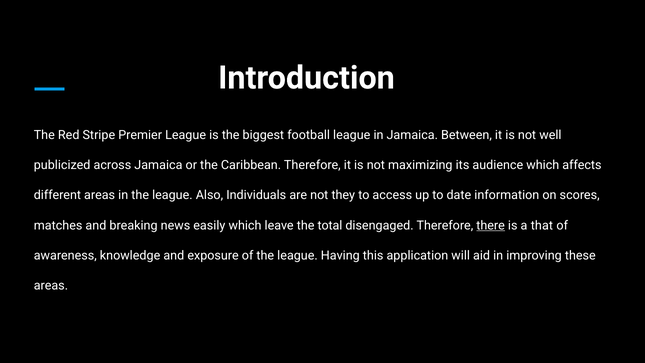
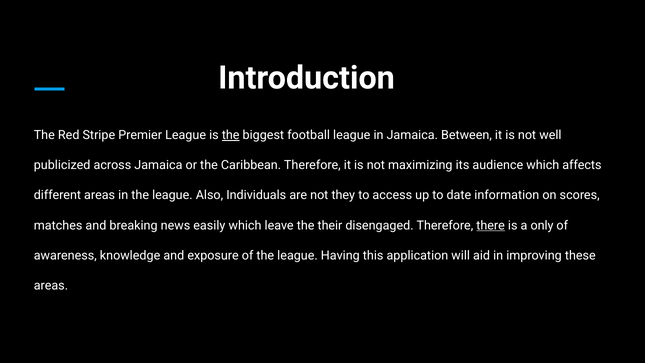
the underline: none -> present (231, 135)
total: total -> their (330, 225)
that: that -> only (542, 225)
